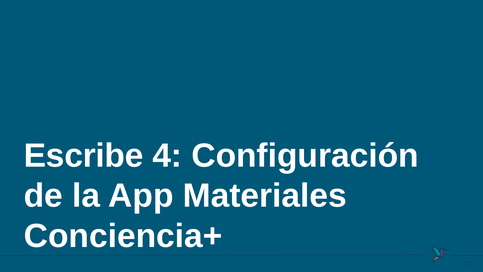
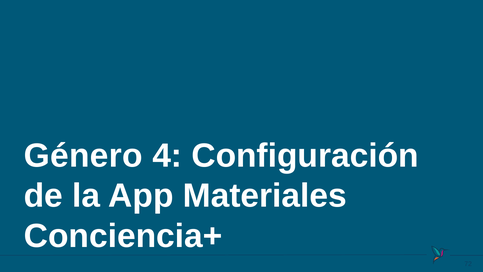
Escribe: Escribe -> Género (83, 155)
